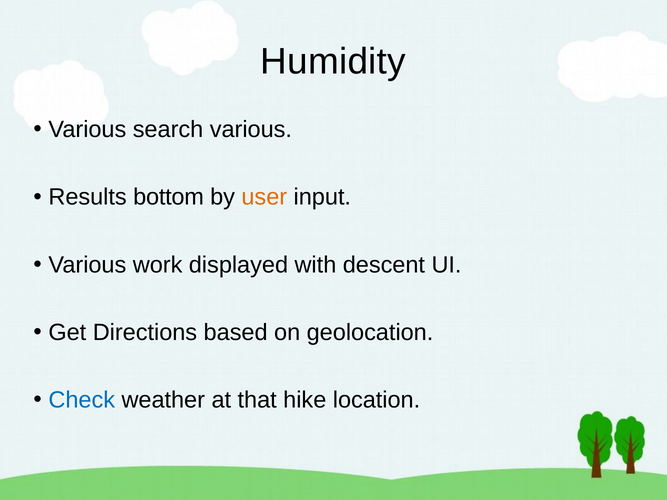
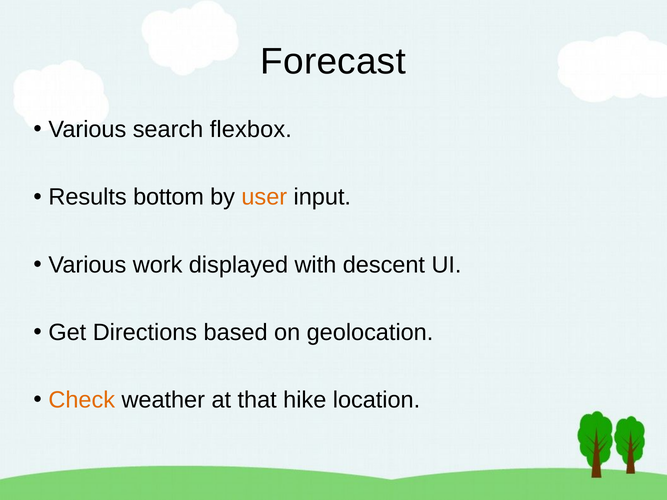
Humidity: Humidity -> Forecast (333, 61)
search various: various -> flexbox (251, 130)
Check colour: blue -> orange (82, 400)
